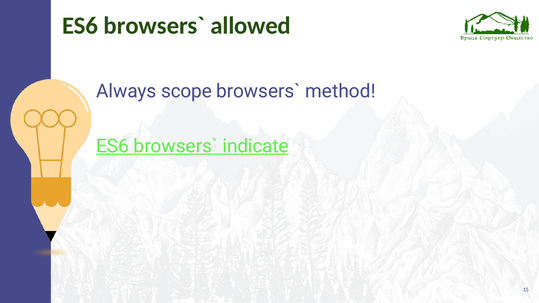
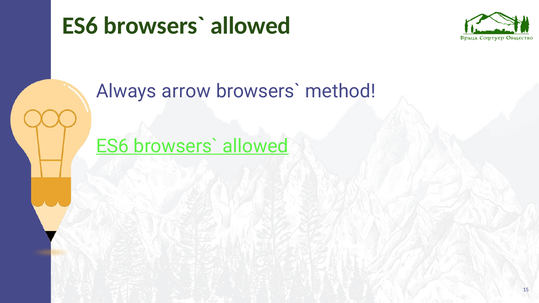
scope: scope -> arrow (186, 91)
indicate: indicate -> allowed (255, 146)
